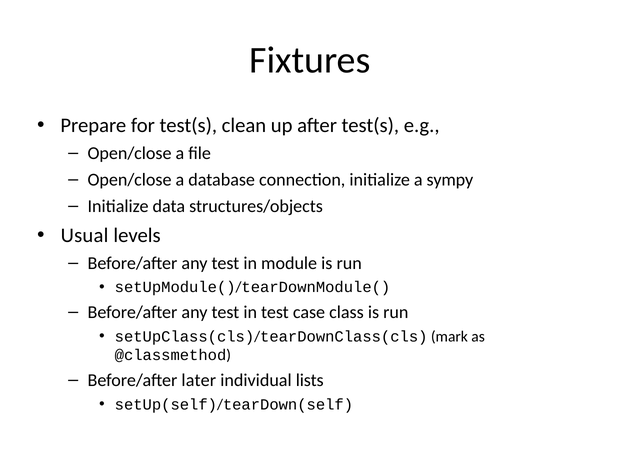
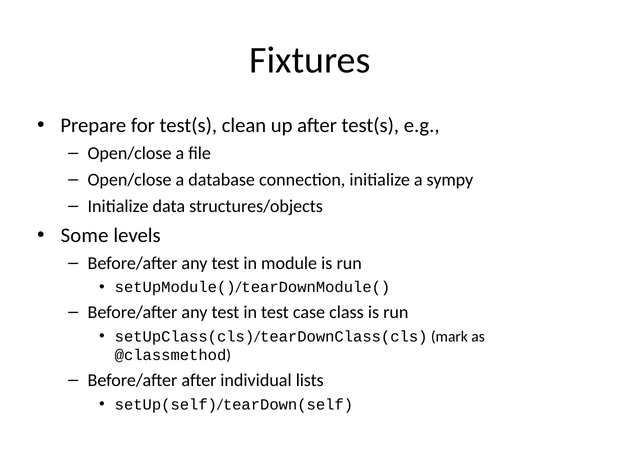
Usual: Usual -> Some (85, 235)
Before/after later: later -> after (199, 380)
